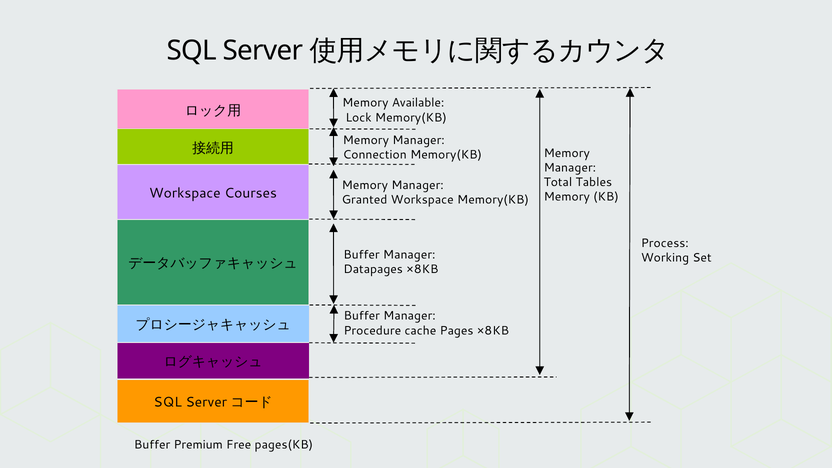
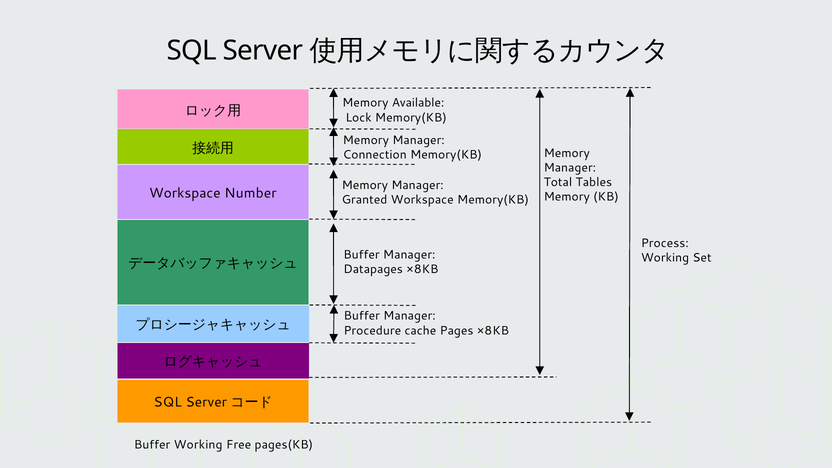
Courses: Courses -> Number (251, 193)
Buffer Premium: Premium -> Working (198, 445)
